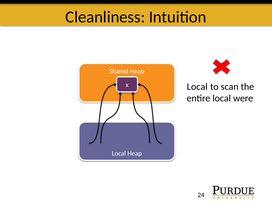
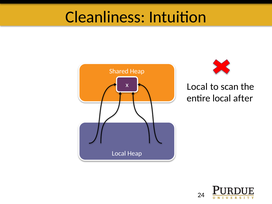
were: were -> after (243, 98)
